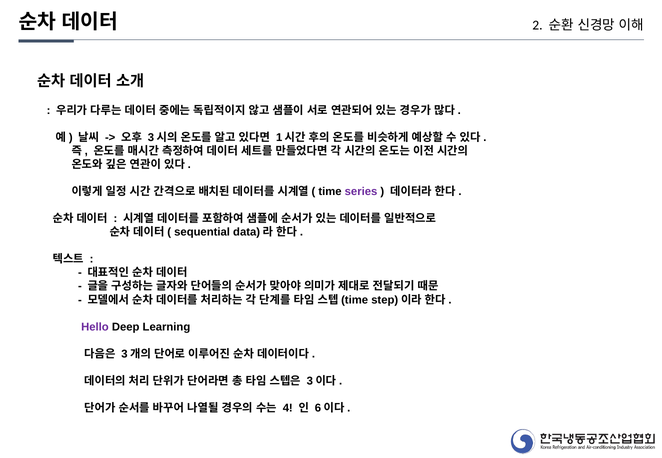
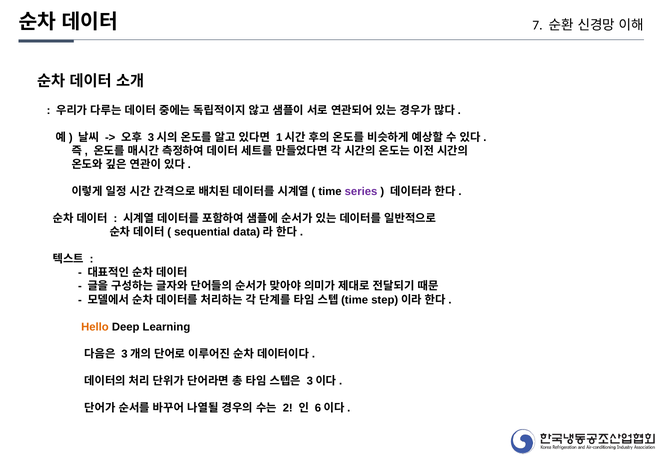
2: 2 -> 7 (537, 25)
Hello colour: purple -> orange (95, 327)
4: 4 -> 2 (288, 408)
